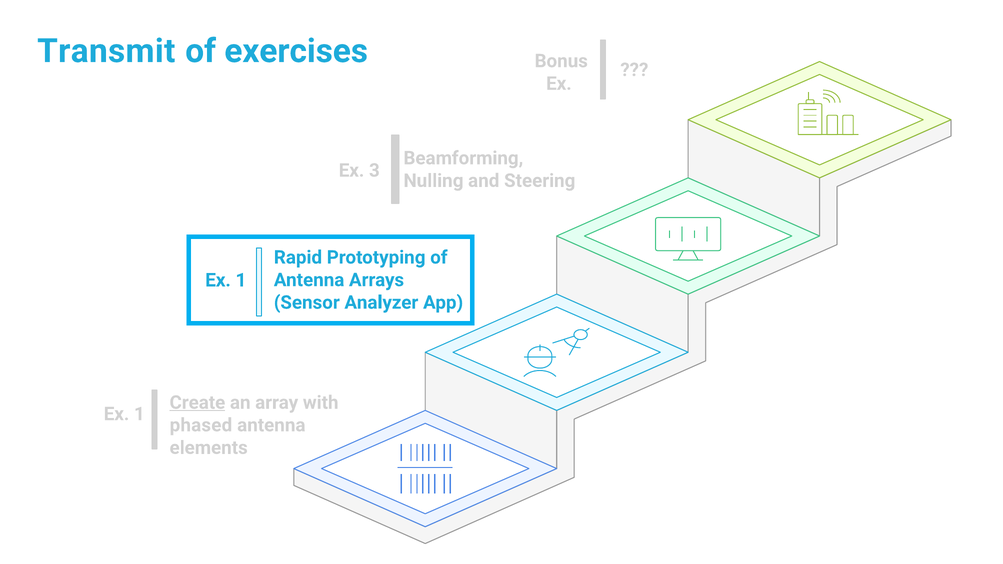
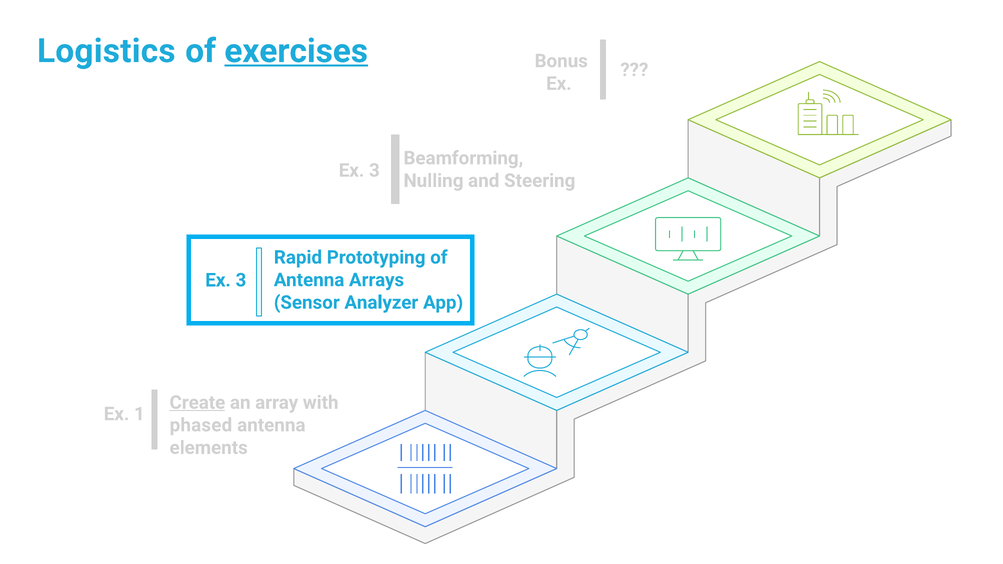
Transmit: Transmit -> Logistics (106, 51)
exercises underline: none -> present (296, 51)
1: 1 -> 3 (241, 280)
